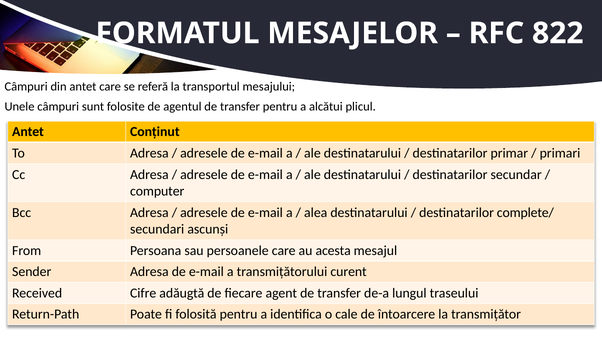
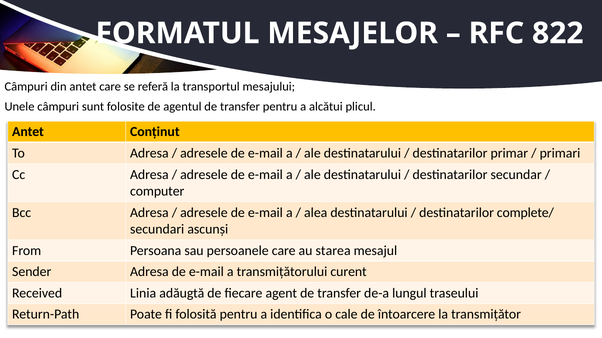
acesta: acesta -> starea (333, 251)
Cifre: Cifre -> Linia (143, 294)
